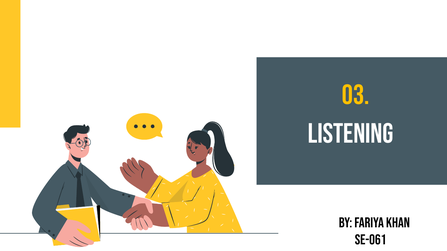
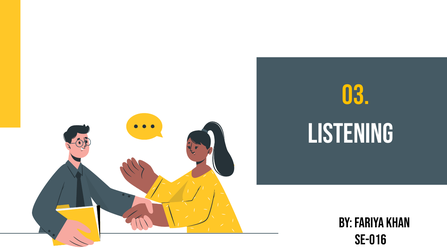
SE-061: SE-061 -> SE-016 (371, 240)
